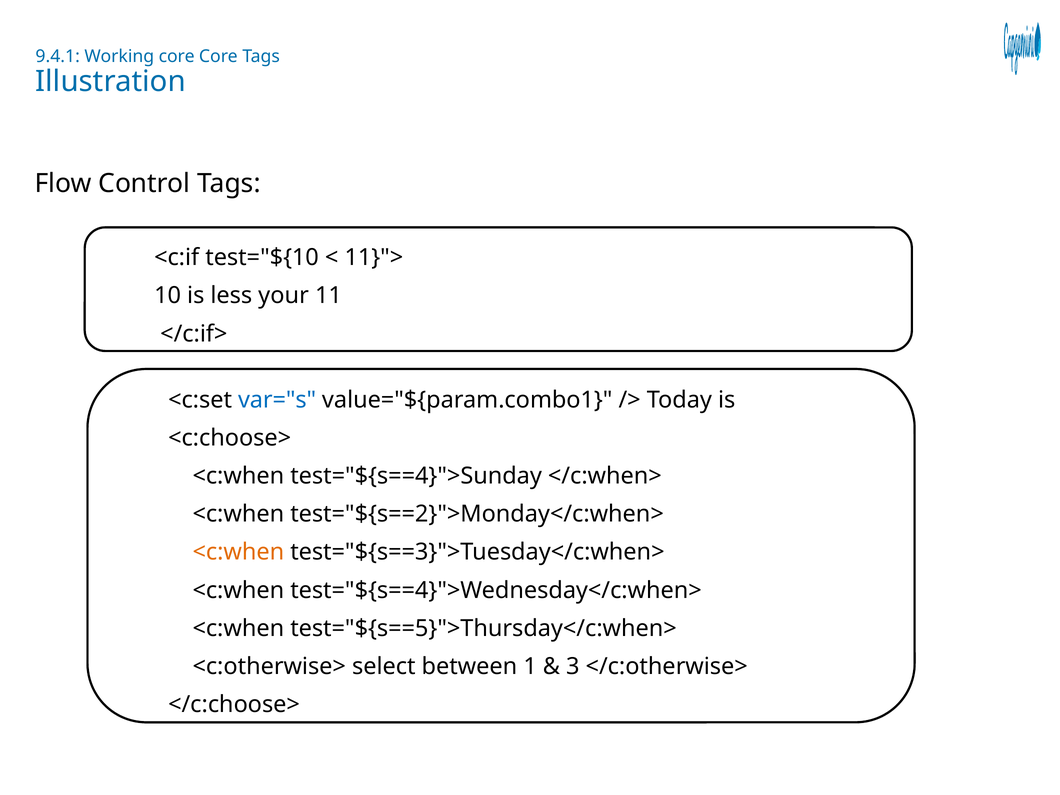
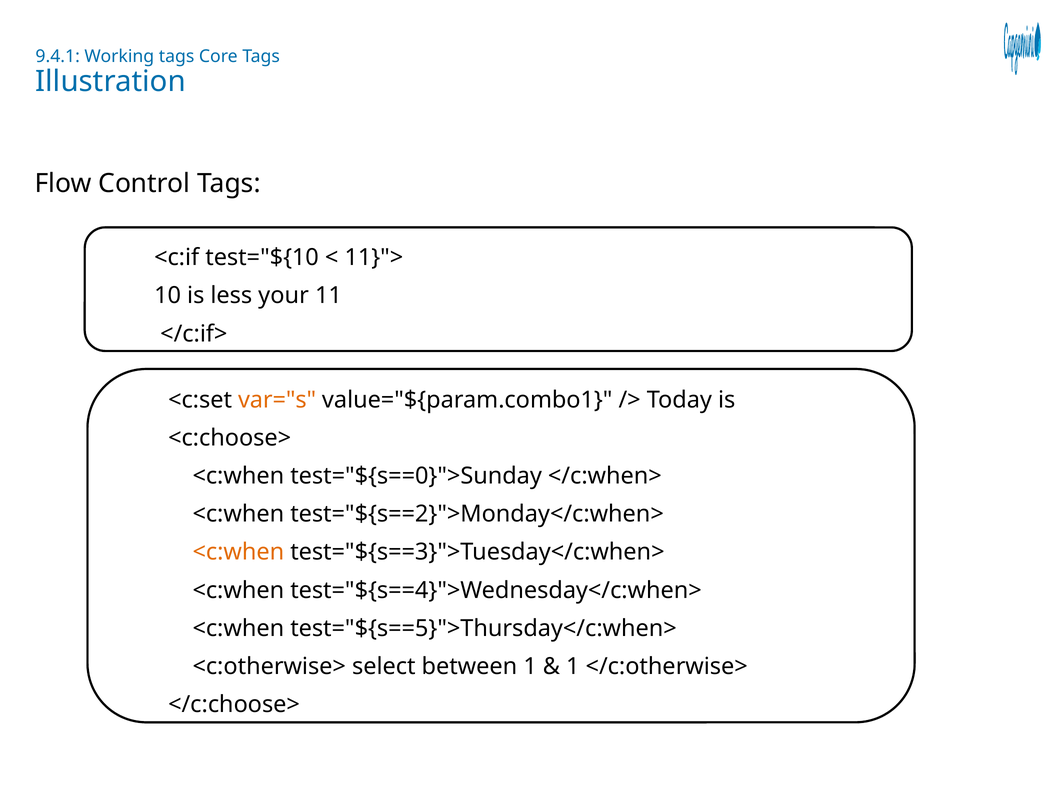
Working core: core -> tags (177, 56)
var="s colour: blue -> orange (277, 400)
test="${s==4}">Sunday: test="${s==4}">Sunday -> test="${s==0}">Sunday (416, 476)
3: 3 -> 1 (573, 666)
